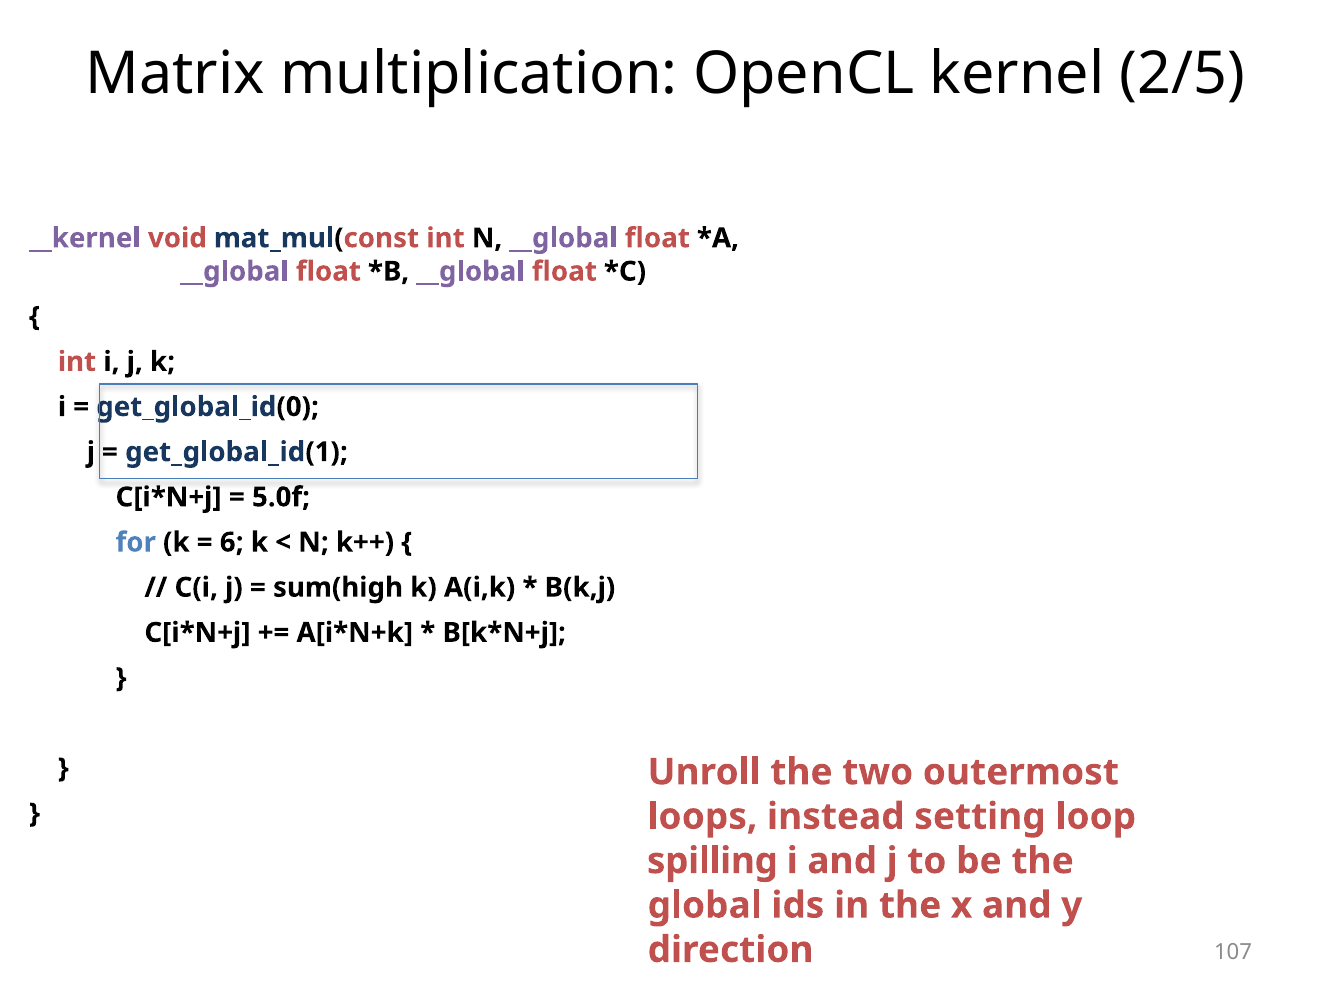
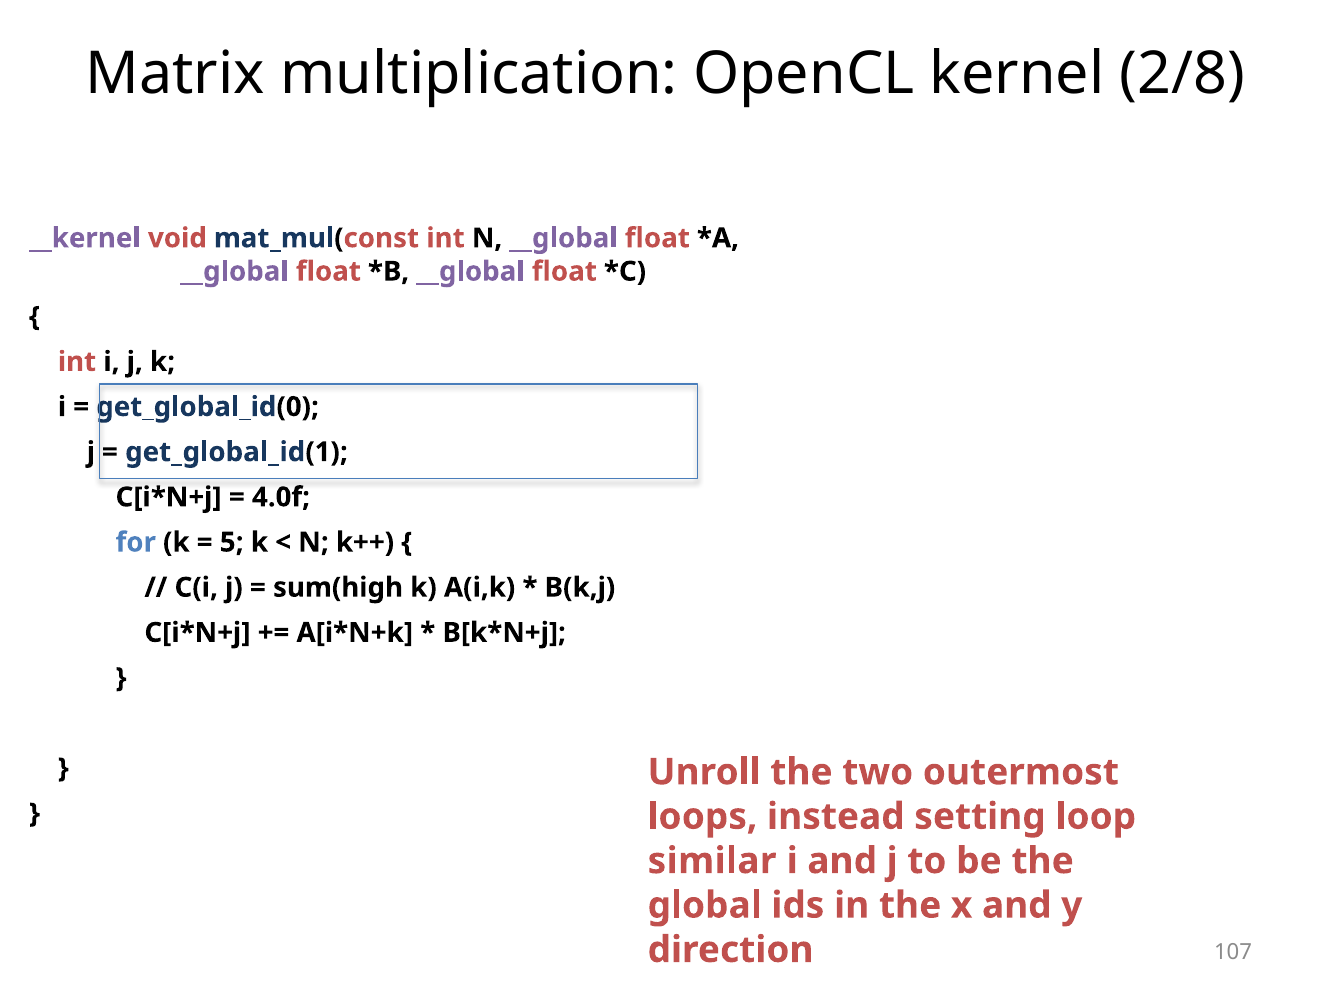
2/5: 2/5 -> 2/8 (1182, 74)
5.0f: 5.0f -> 4.0f (281, 497)
6: 6 -> 5 (232, 542)
spilling: spilling -> similar (712, 861)
